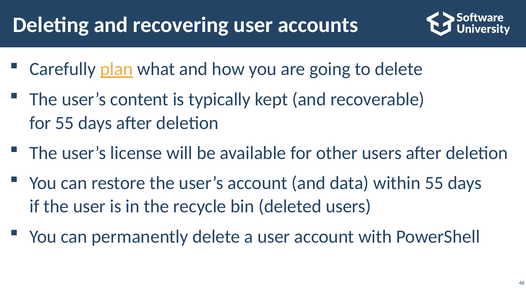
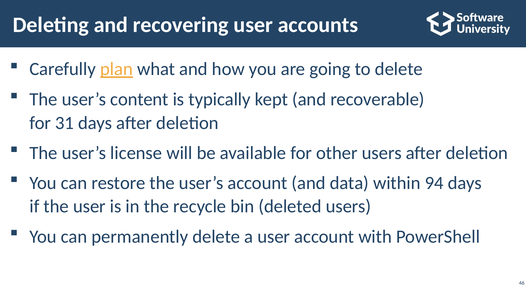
for 55: 55 -> 31 (65, 123)
within 55: 55 -> 94 (434, 183)
